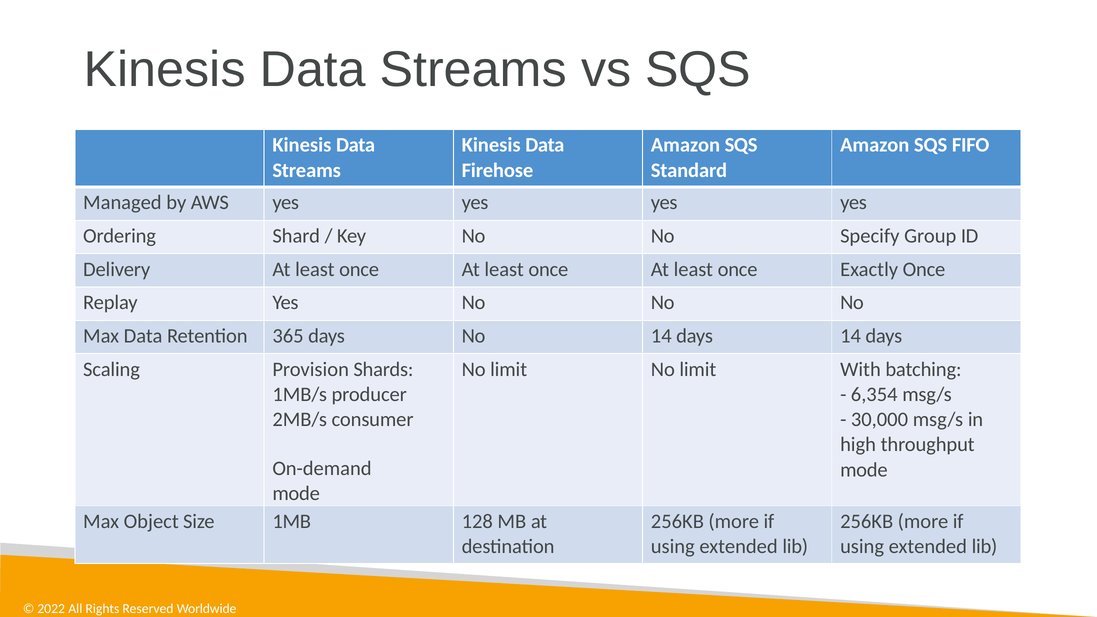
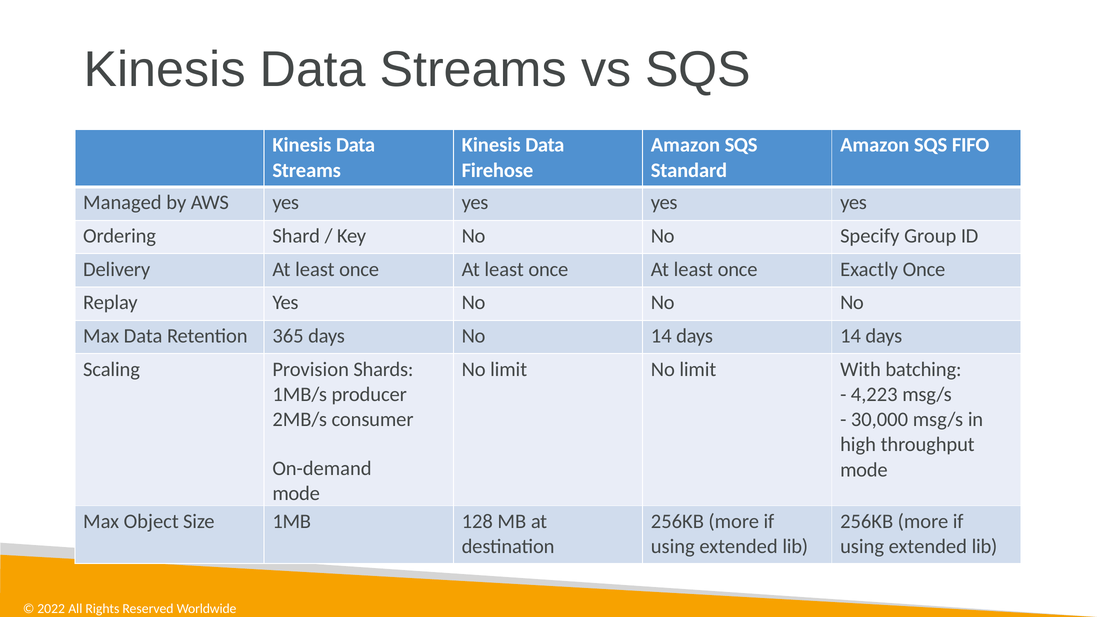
6,354: 6,354 -> 4,223 (874, 395)
